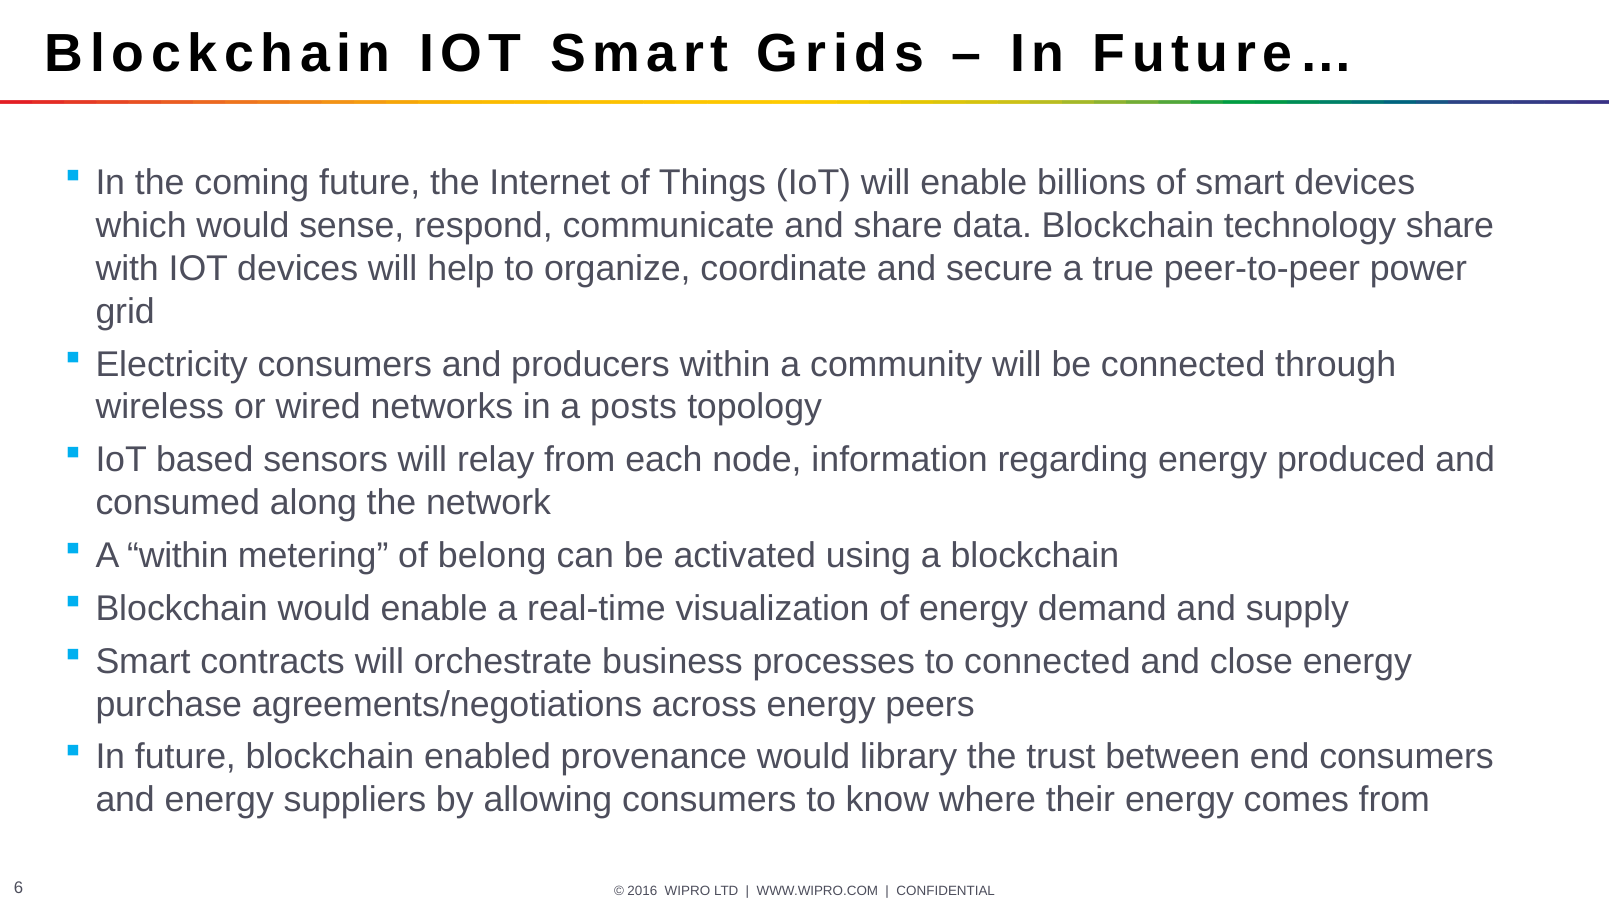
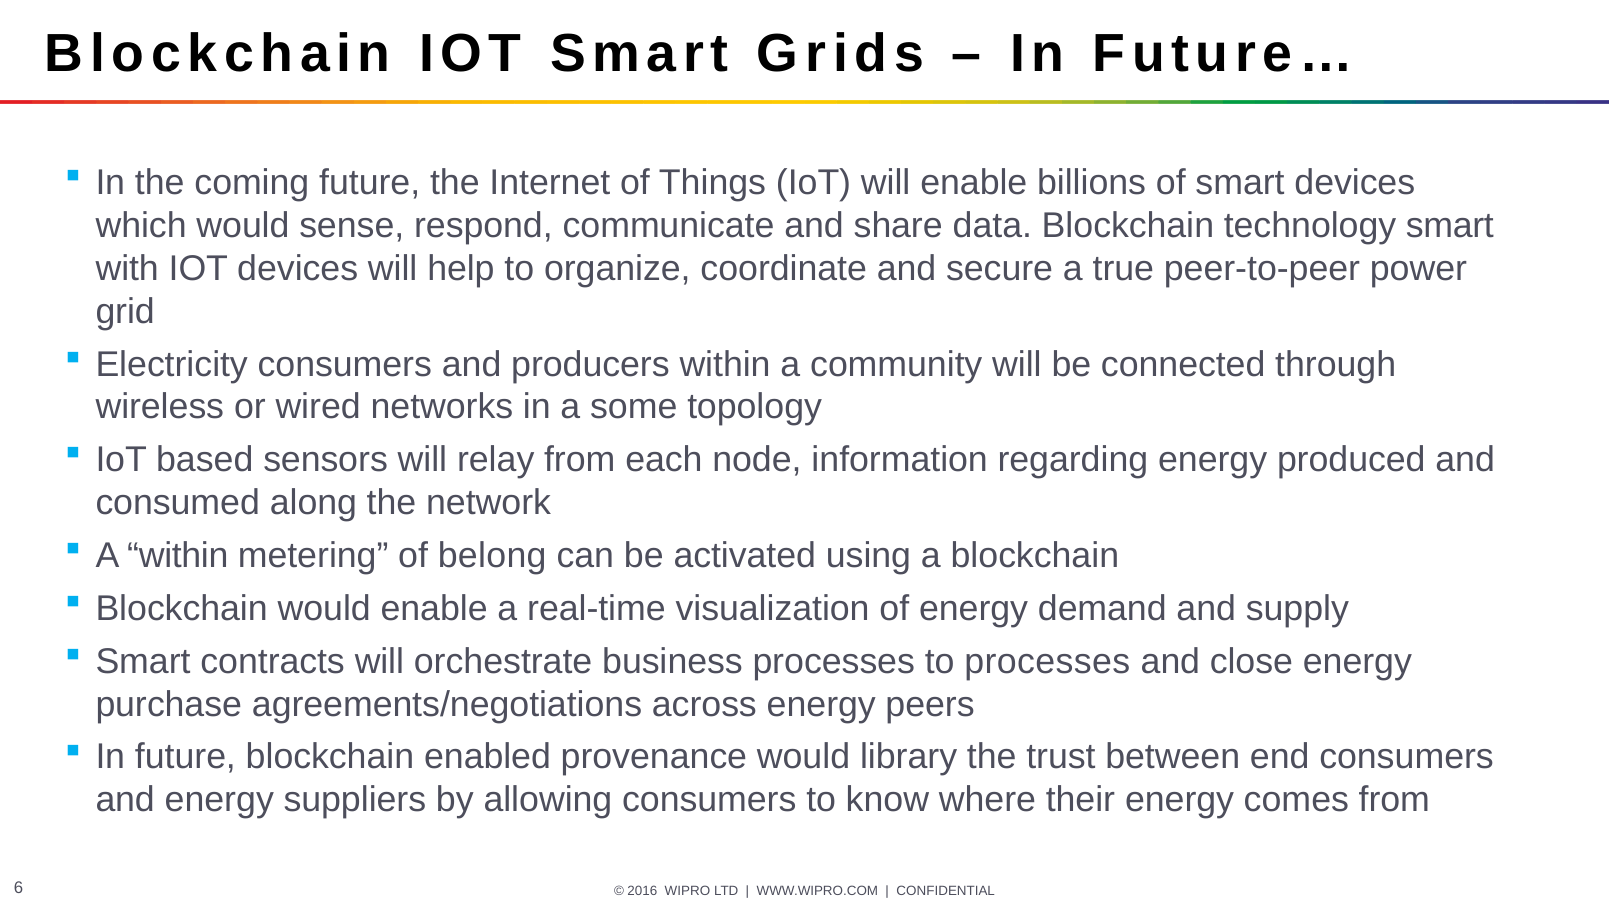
technology share: share -> smart (1450, 226)
posts: posts -> some (634, 407)
to connected: connected -> processes (1047, 662)
